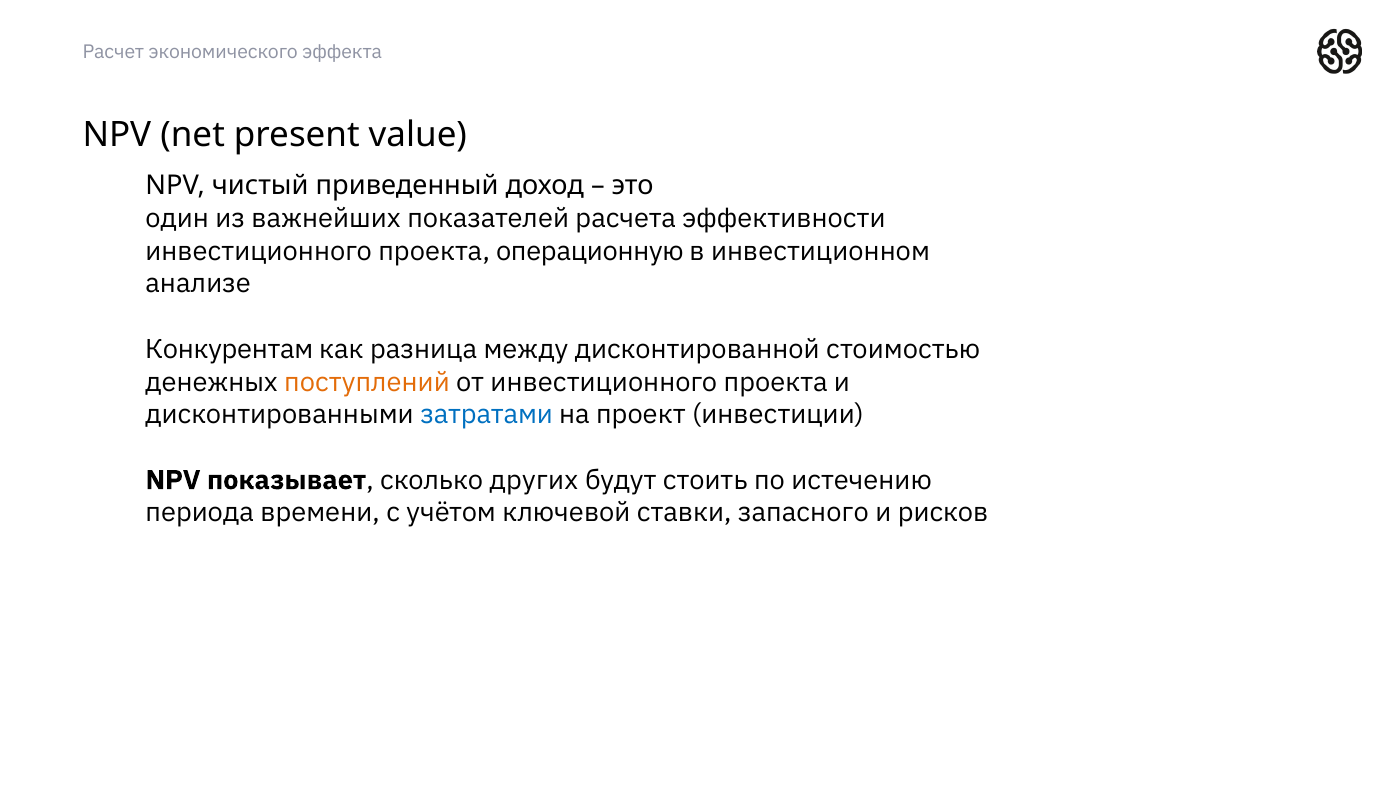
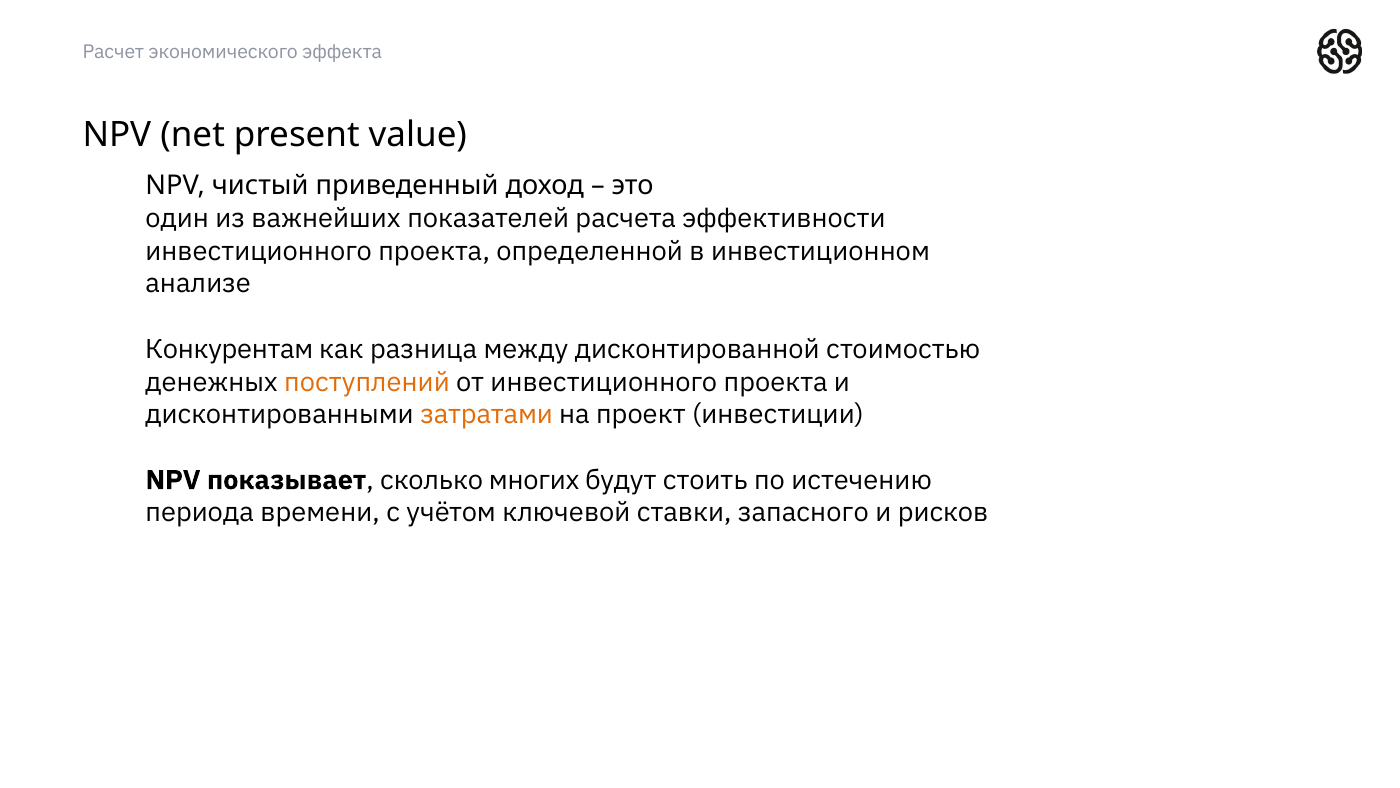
операционную: операционную -> определенной (590, 251)
затратами colour: blue -> orange (487, 414)
других: других -> многих (534, 480)
